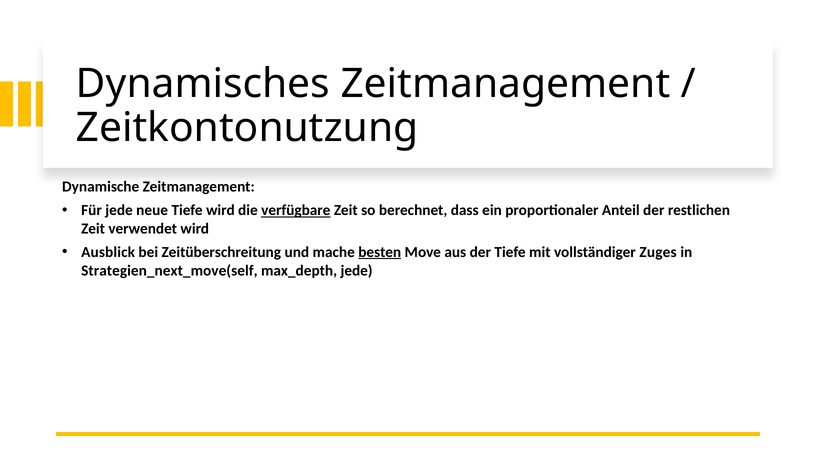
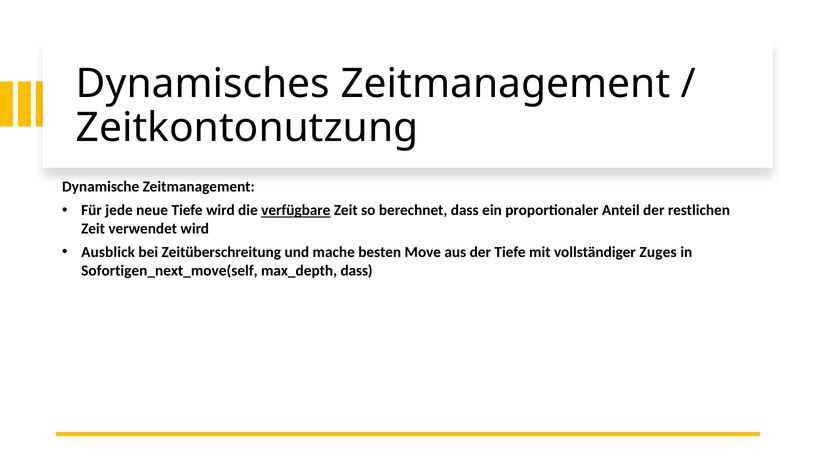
besten underline: present -> none (380, 252)
Strategien_next_move(self: Strategien_next_move(self -> Sofortigen_next_move(self (169, 270)
max_depth jede: jede -> dass (357, 270)
